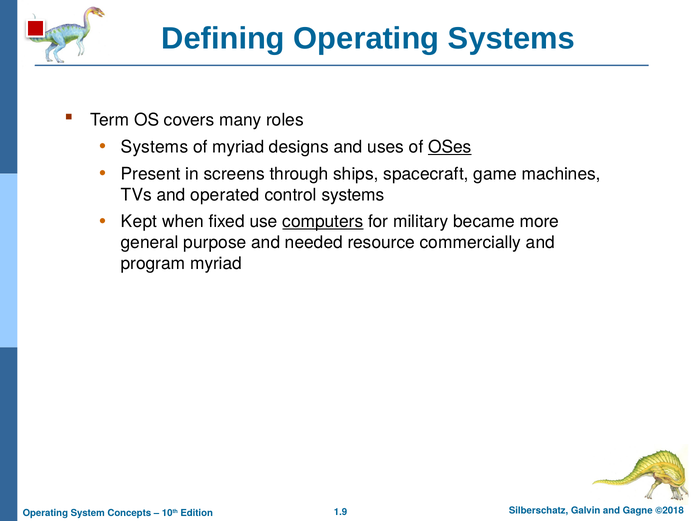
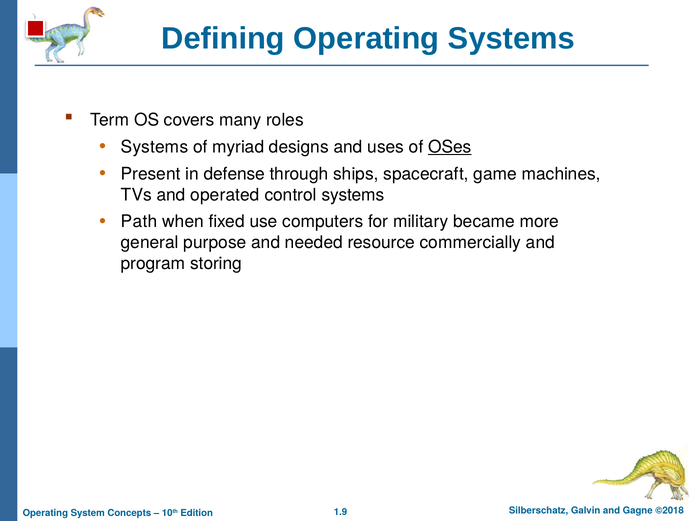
screens: screens -> defense (234, 174)
Kept: Kept -> Path (139, 222)
computers underline: present -> none (323, 222)
program myriad: myriad -> storing (216, 264)
